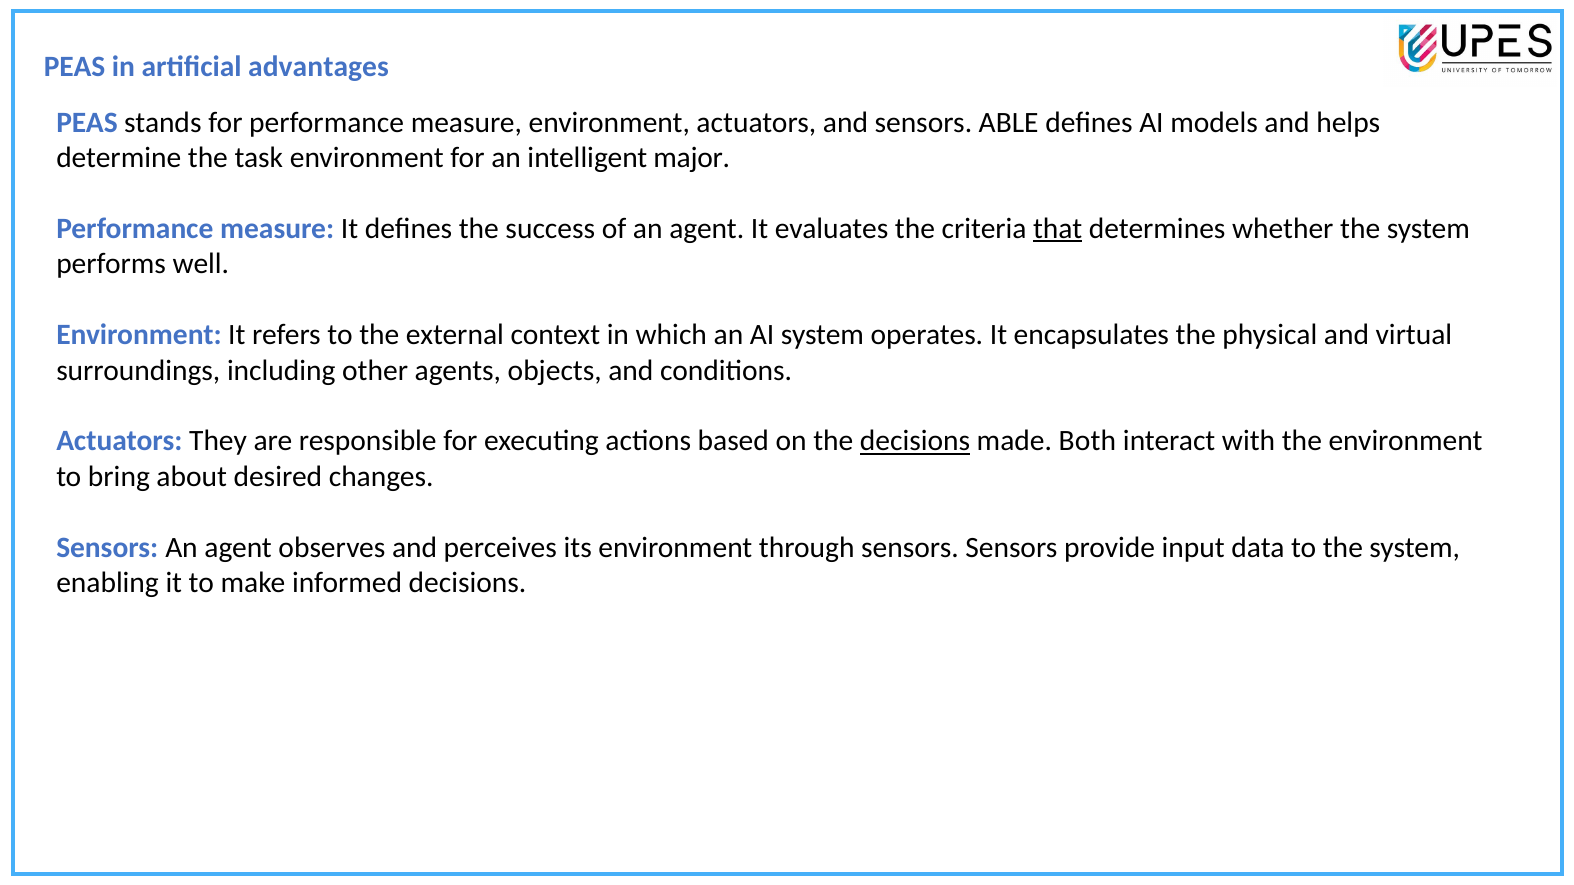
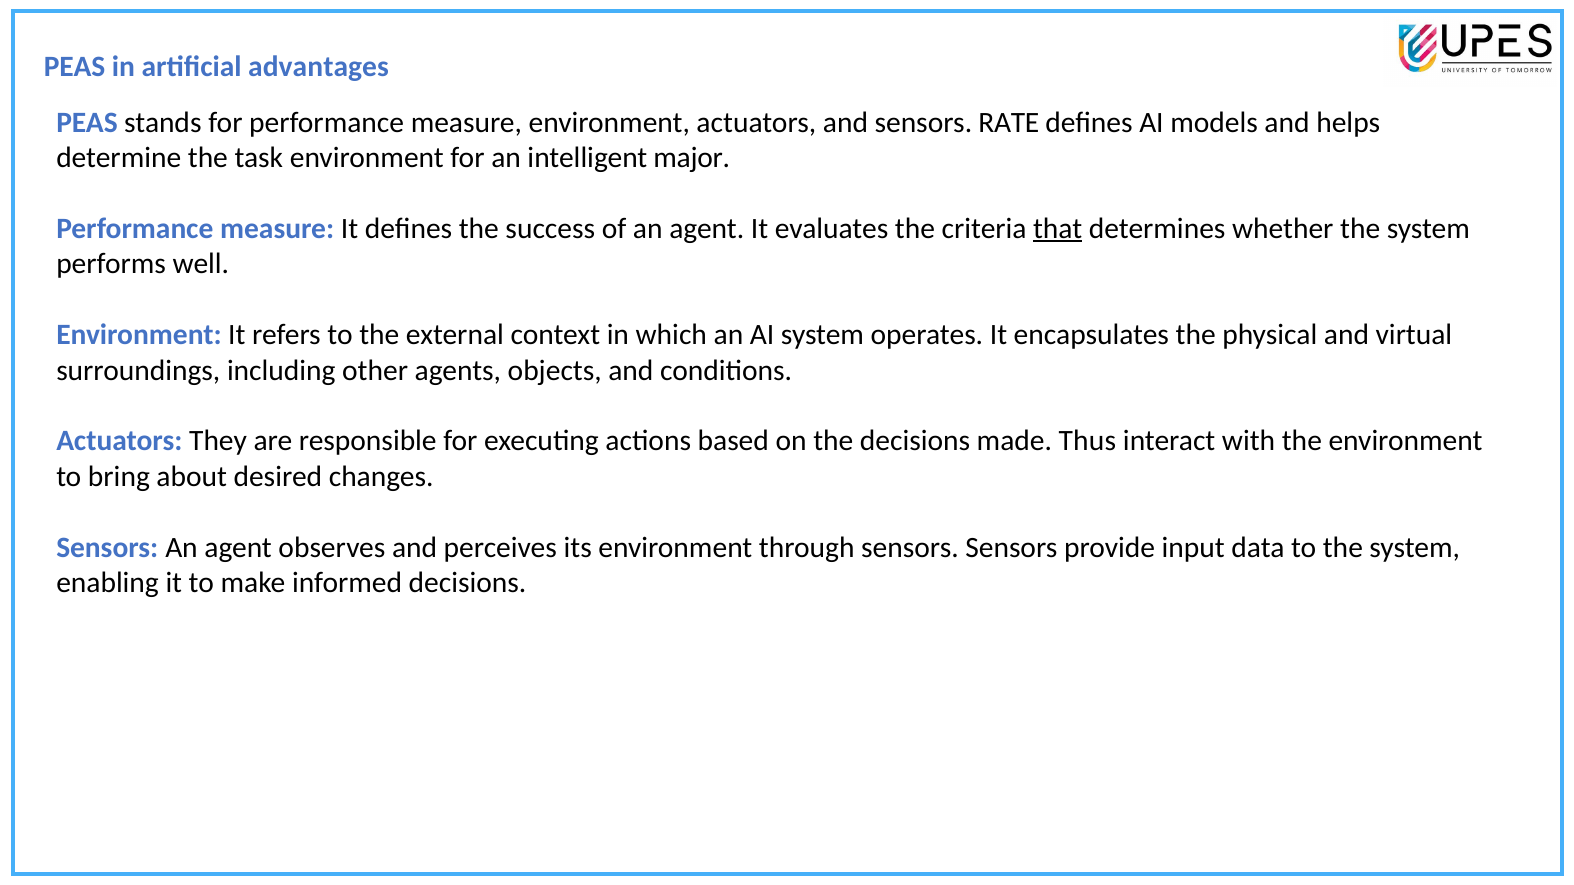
ABLE: ABLE -> RATE (1009, 123)
decisions underline: present -> none (915, 441)
Both: Both -> Thus (1087, 441)
